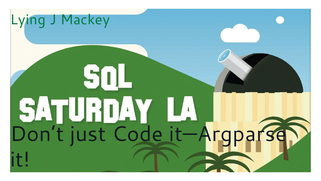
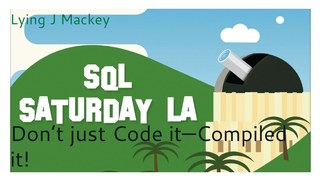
it—Argparse: it—Argparse -> it—Compiled (228, 134)
